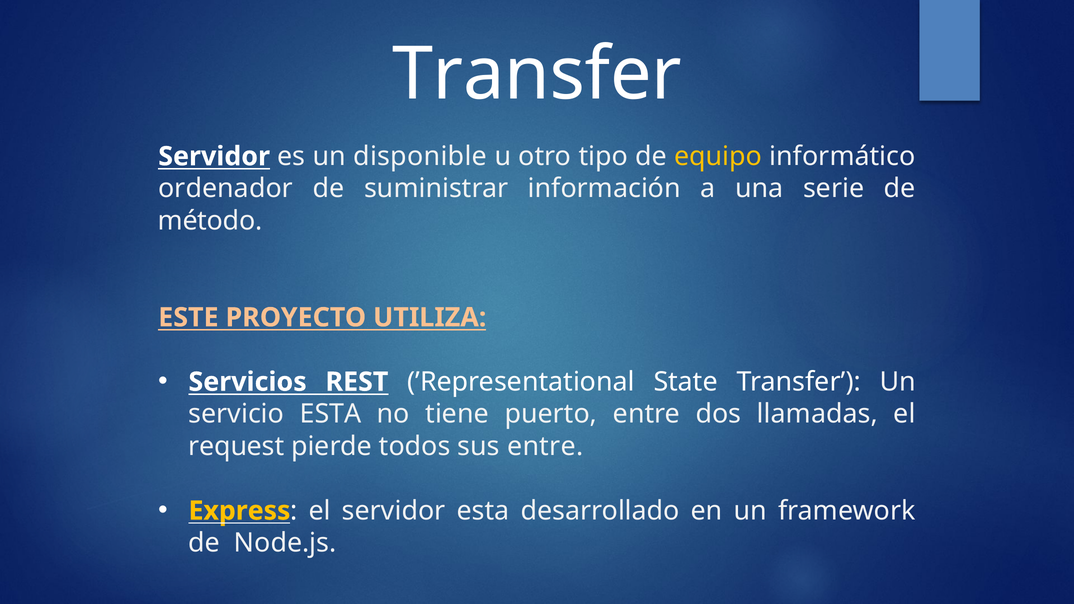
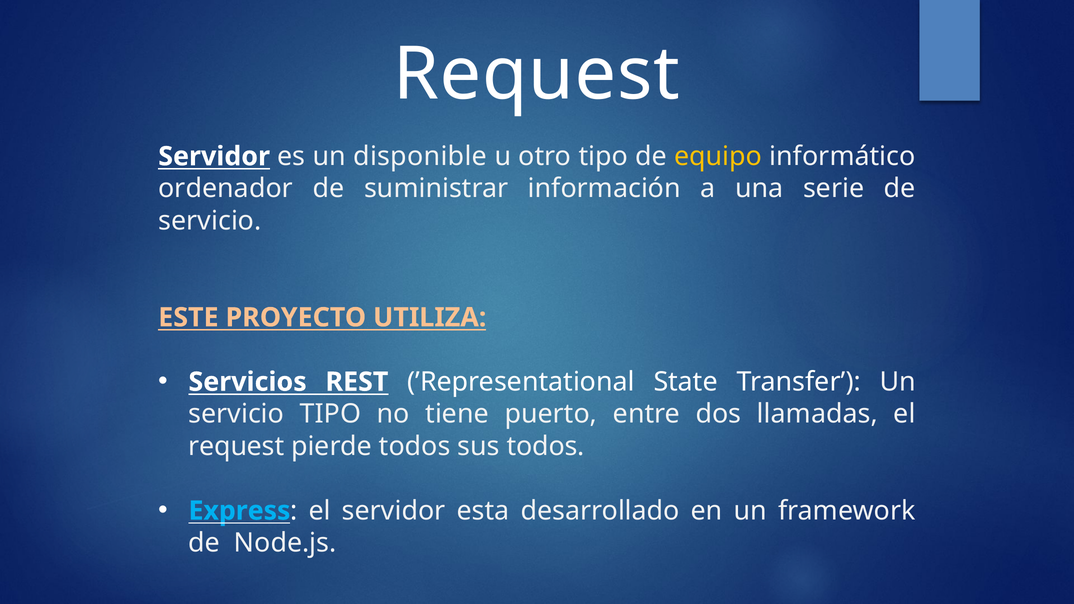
Transfer: Transfer -> Request (537, 74)
método: método -> servicio (210, 221)
servicio ESTA: ESTA -> TIPO (330, 414)
sus entre: entre -> todos (546, 446)
Express colour: yellow -> light blue (239, 511)
